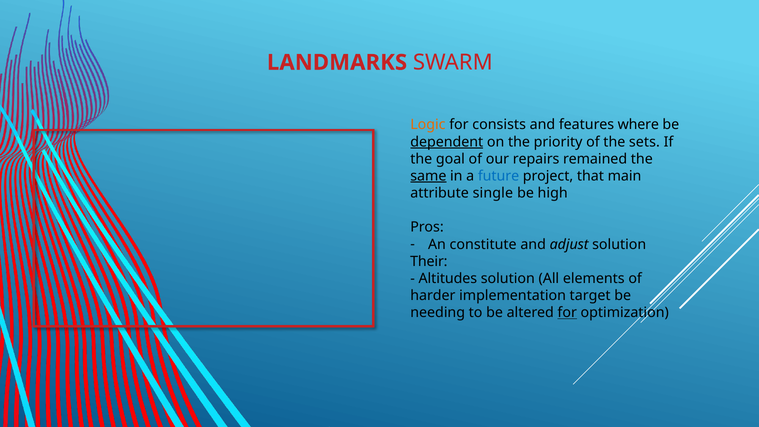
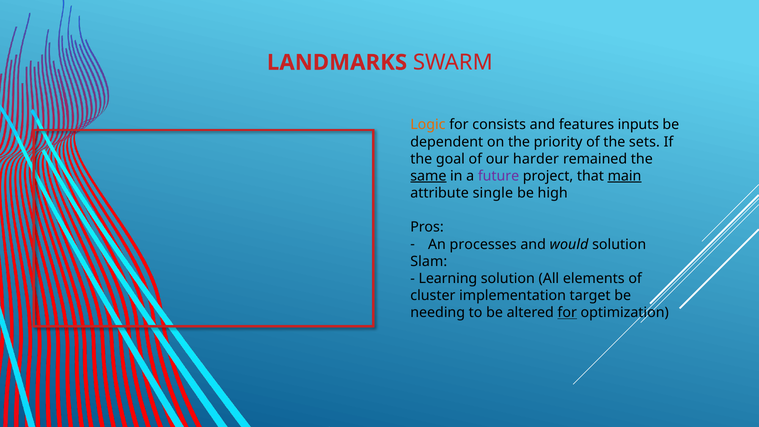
where: where -> inputs (638, 125)
dependent underline: present -> none (447, 142)
repairs: repairs -> harder (536, 159)
future colour: blue -> purple (499, 176)
main underline: none -> present (625, 176)
constitute: constitute -> processes (483, 244)
adjust: adjust -> would (569, 244)
Their: Their -> Slam (429, 261)
Altitudes: Altitudes -> Learning (448, 278)
harder: harder -> cluster (433, 296)
